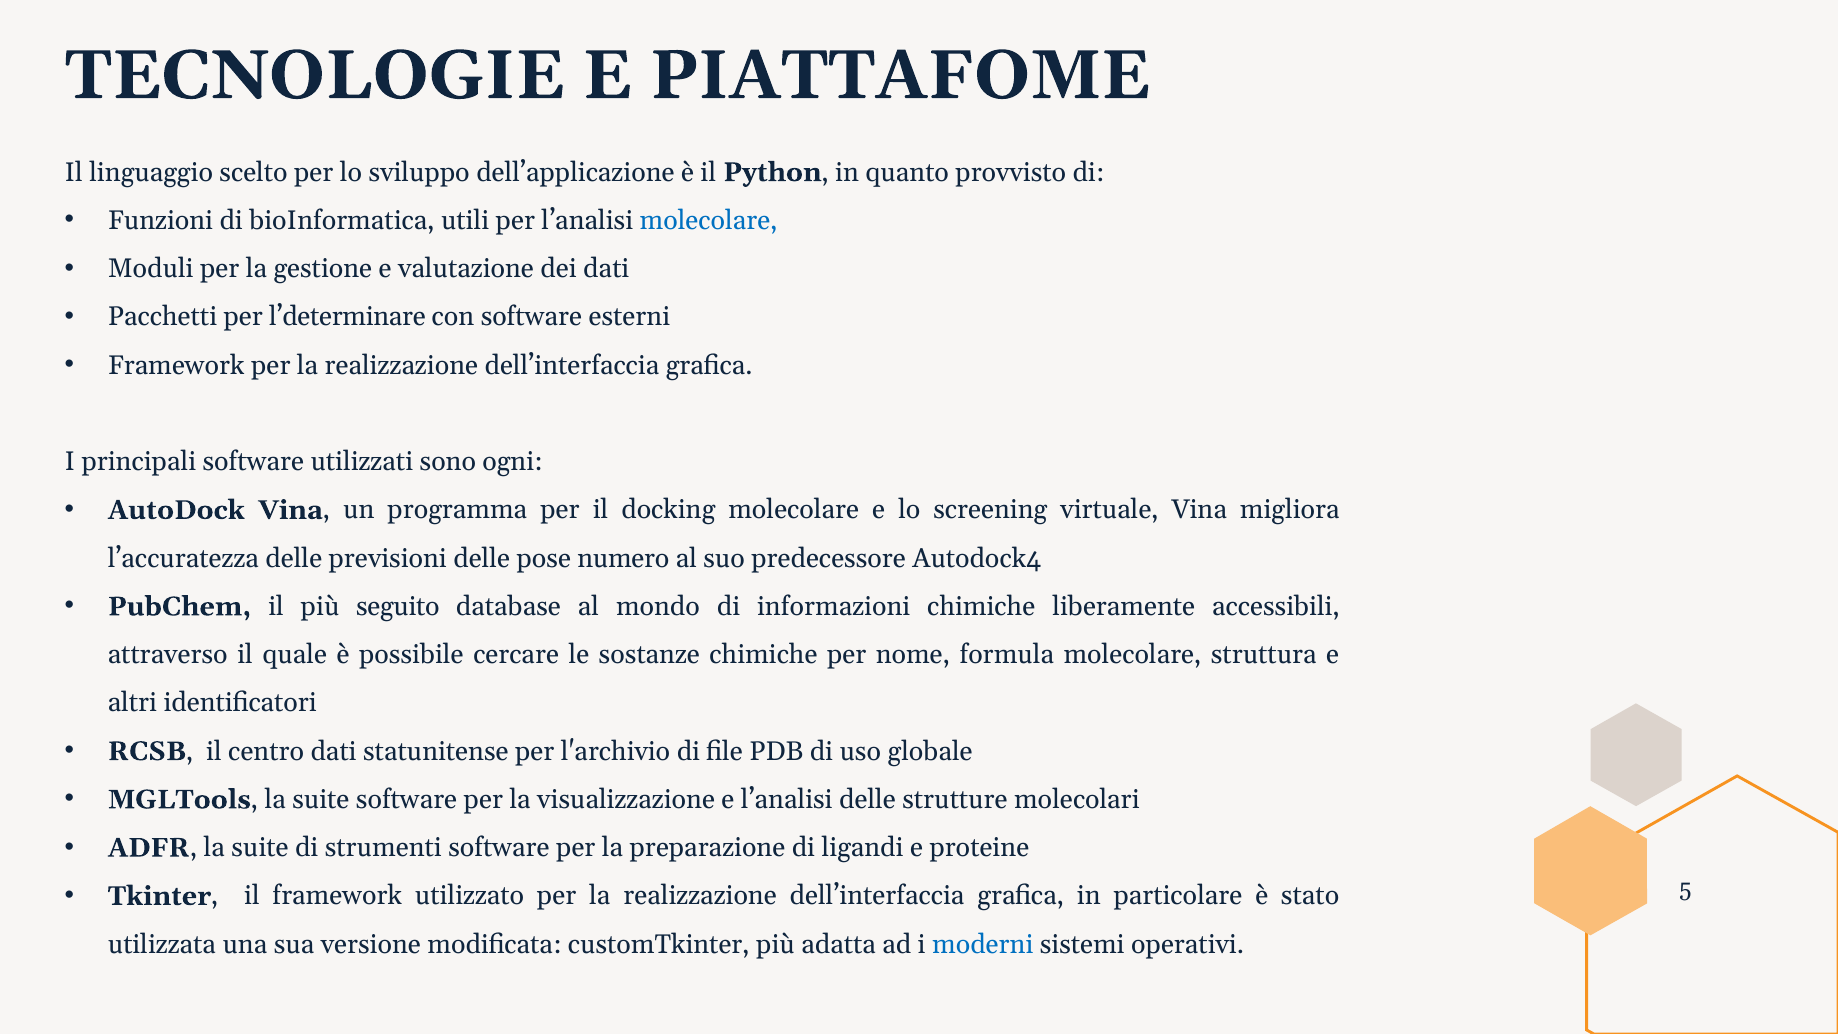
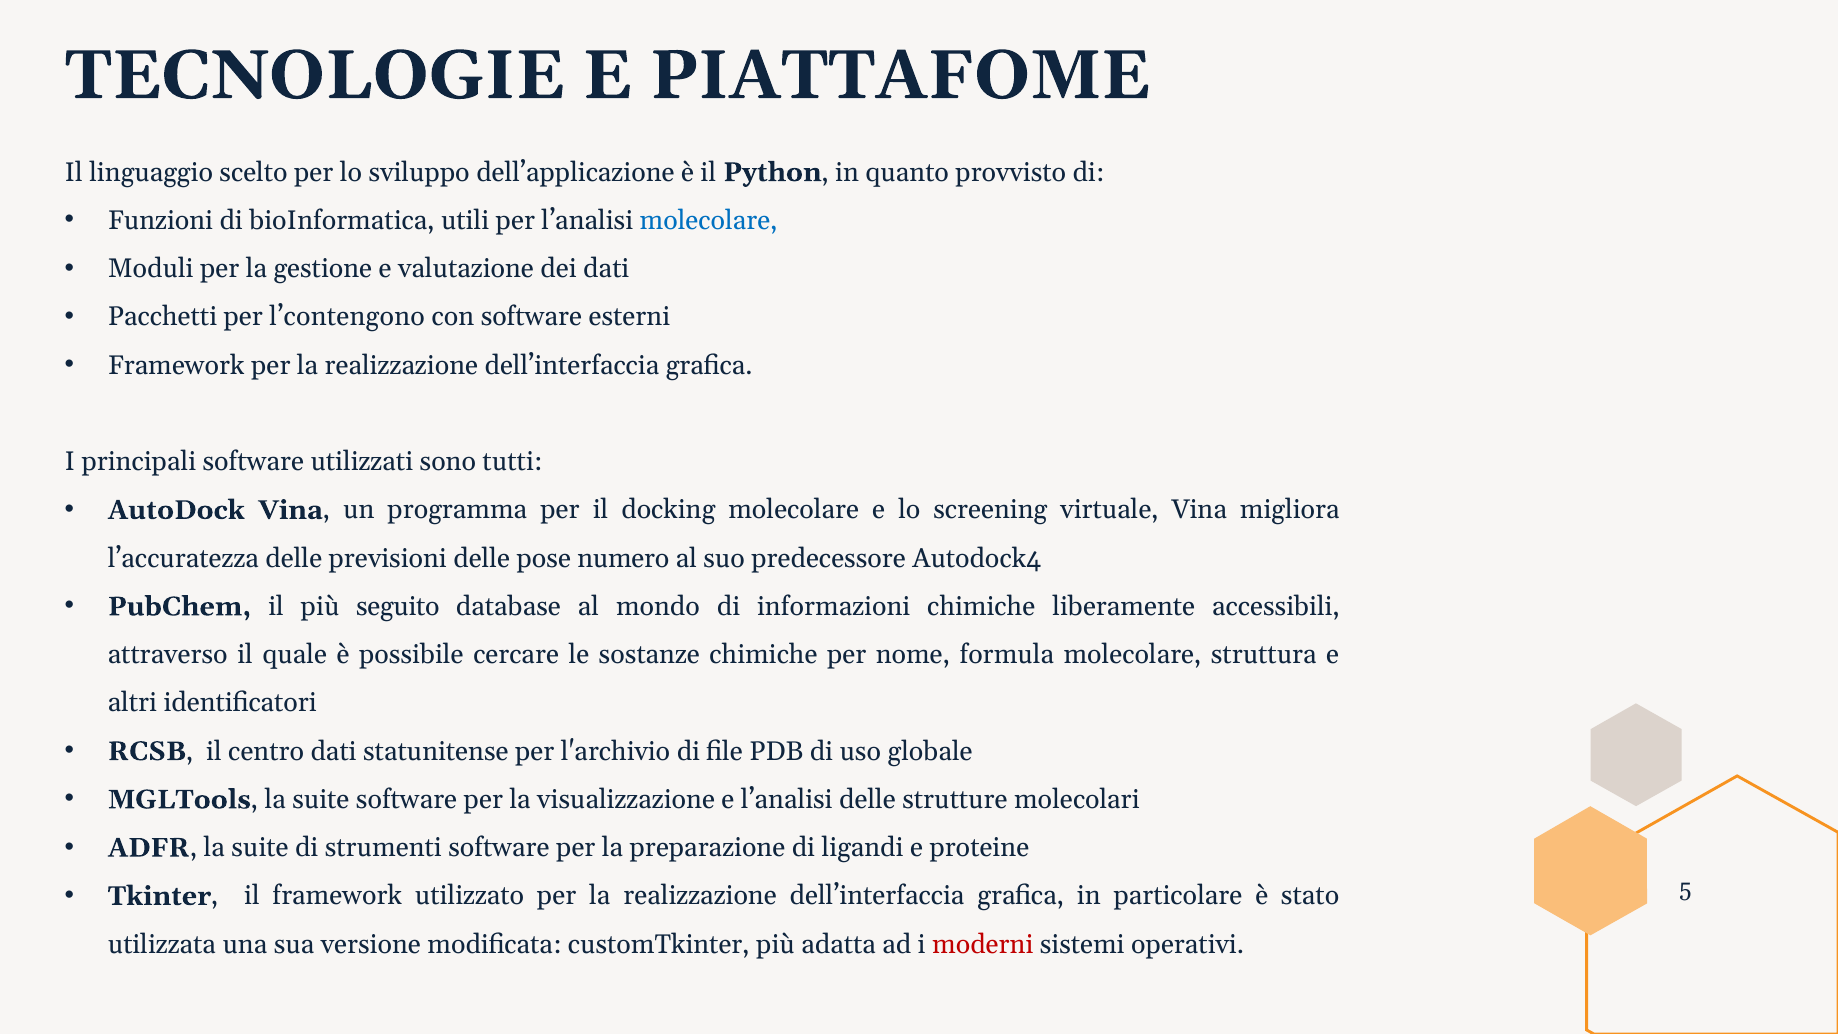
l’determinare: l’determinare -> l’contengono (347, 317)
ogni: ogni -> tutti (512, 462)
moderni colour: blue -> red (983, 944)
